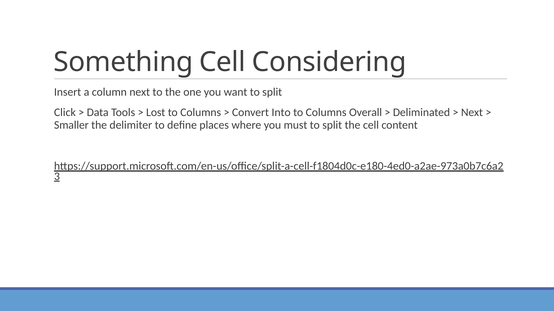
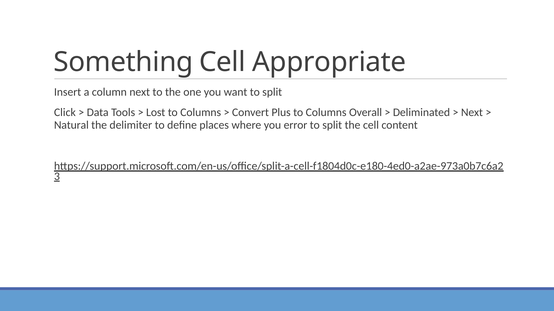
Considering: Considering -> Appropriate (329, 62)
Into: Into -> Plus (281, 113)
Smaller: Smaller -> Natural (71, 125)
must: must -> error (296, 125)
